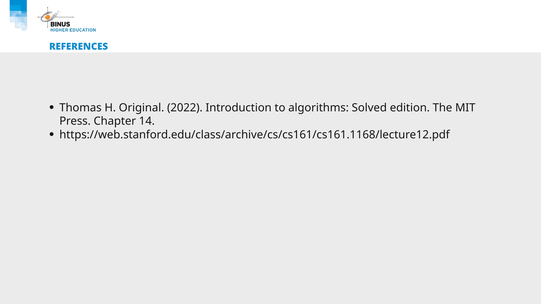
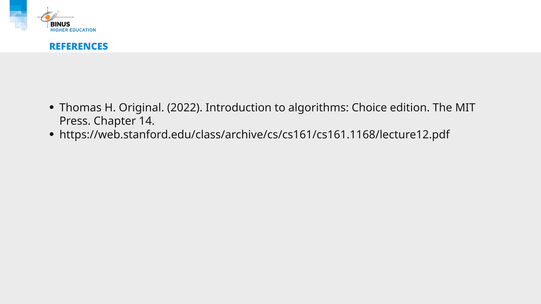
Solved: Solved -> Choice (369, 108)
